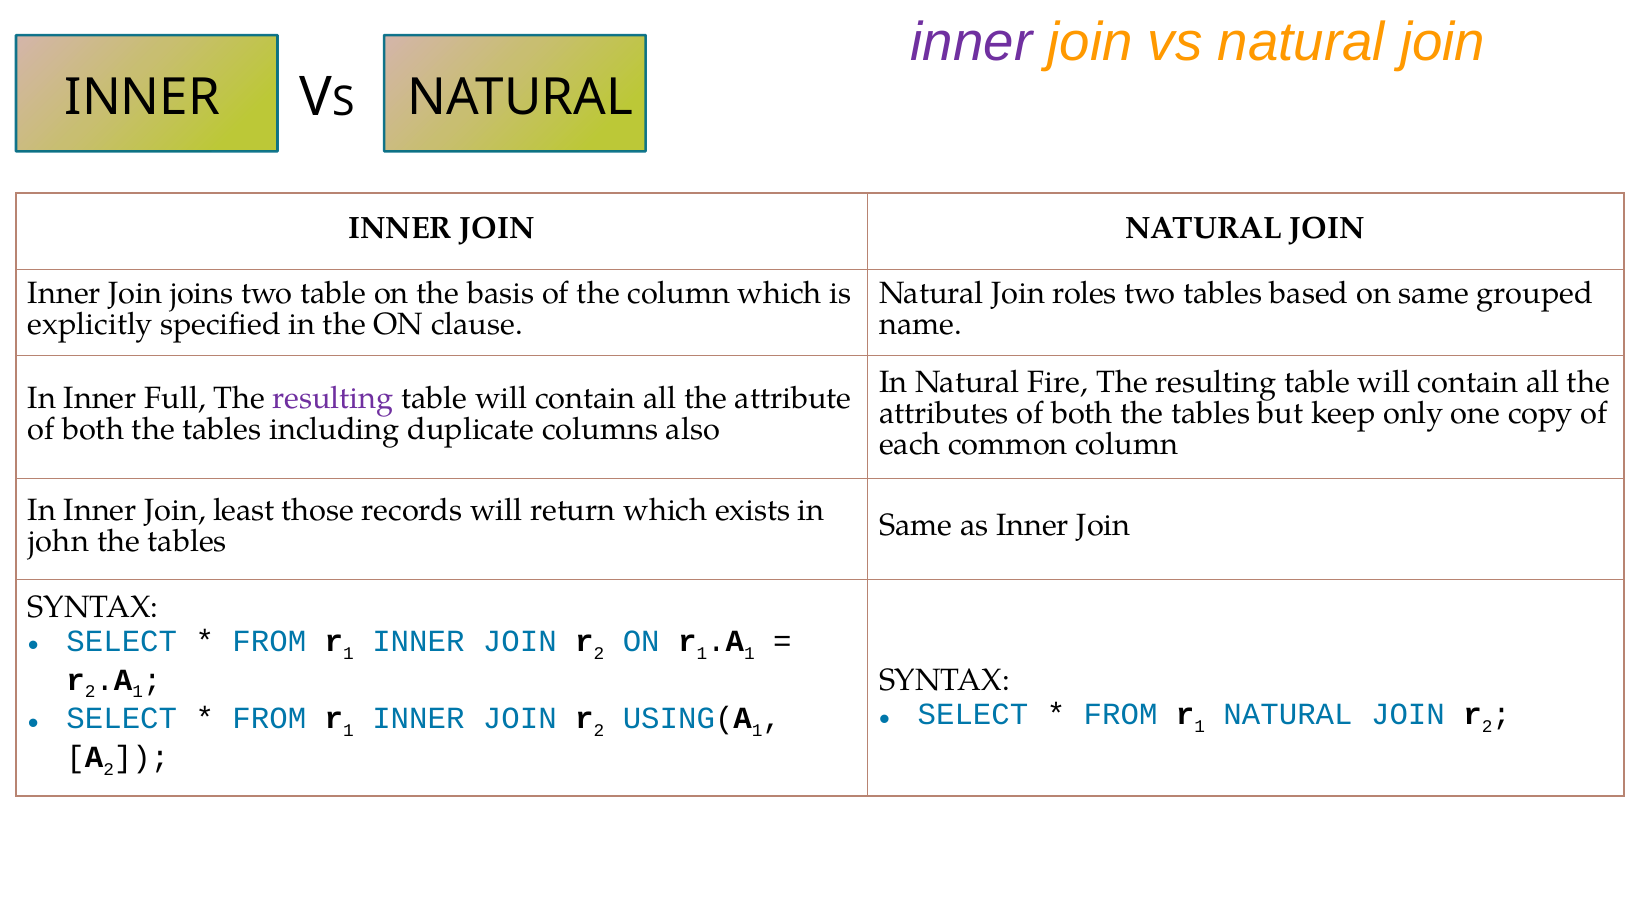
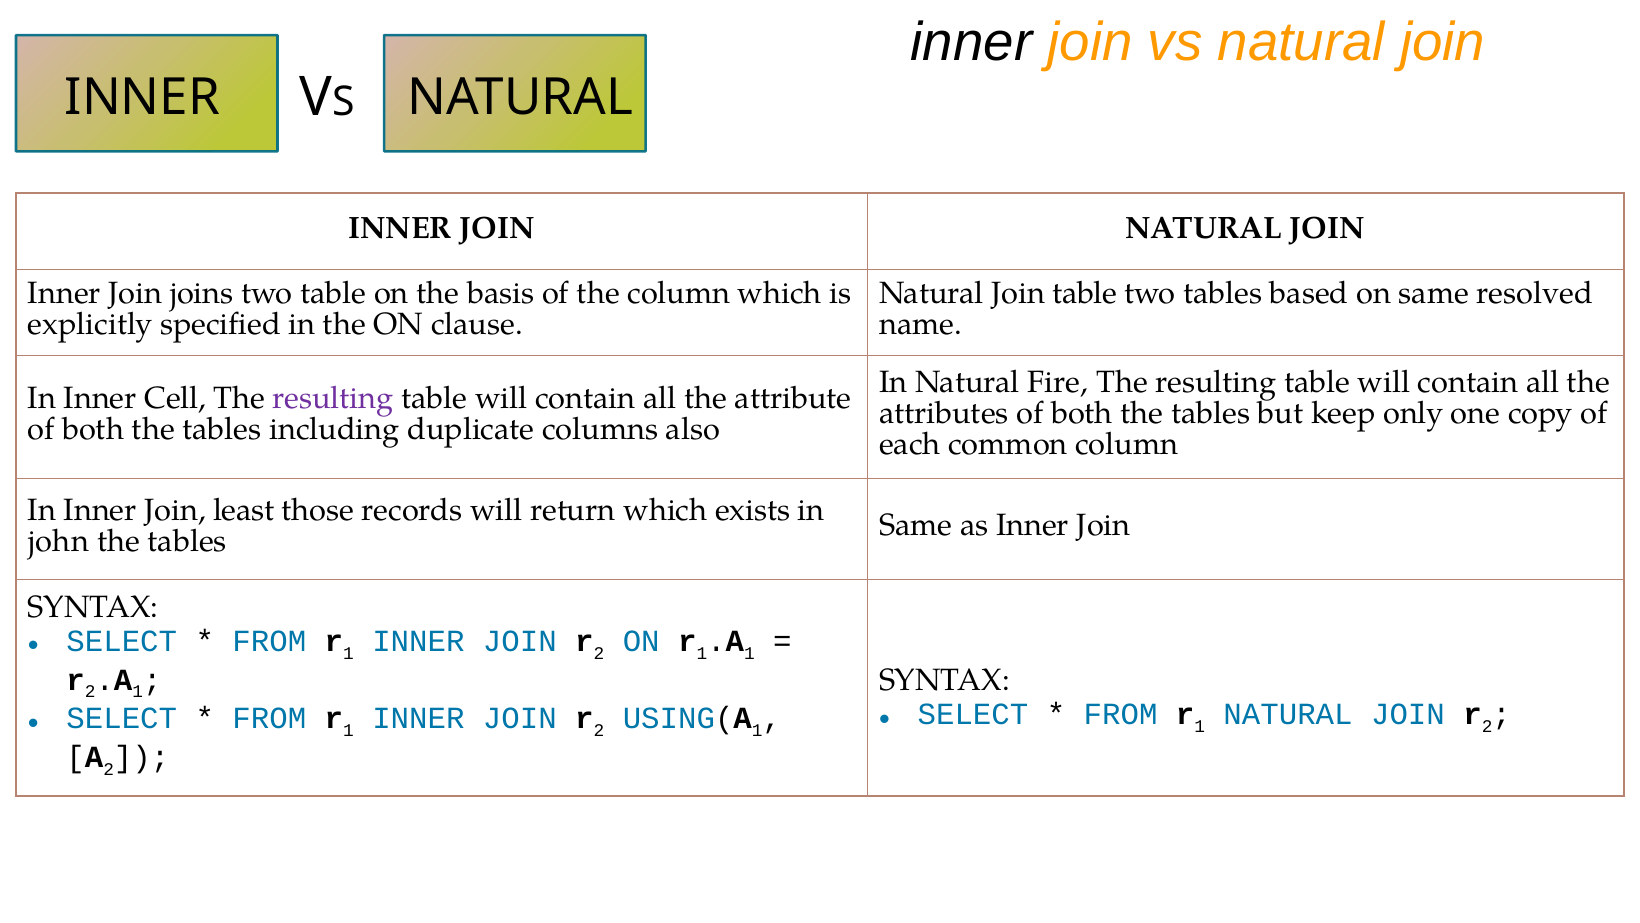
inner colour: purple -> black (972, 43)
Join roles: roles -> table (1085, 294)
grouped: grouped -> resolved (1535, 294)
Full: Full -> Cell (175, 398)
